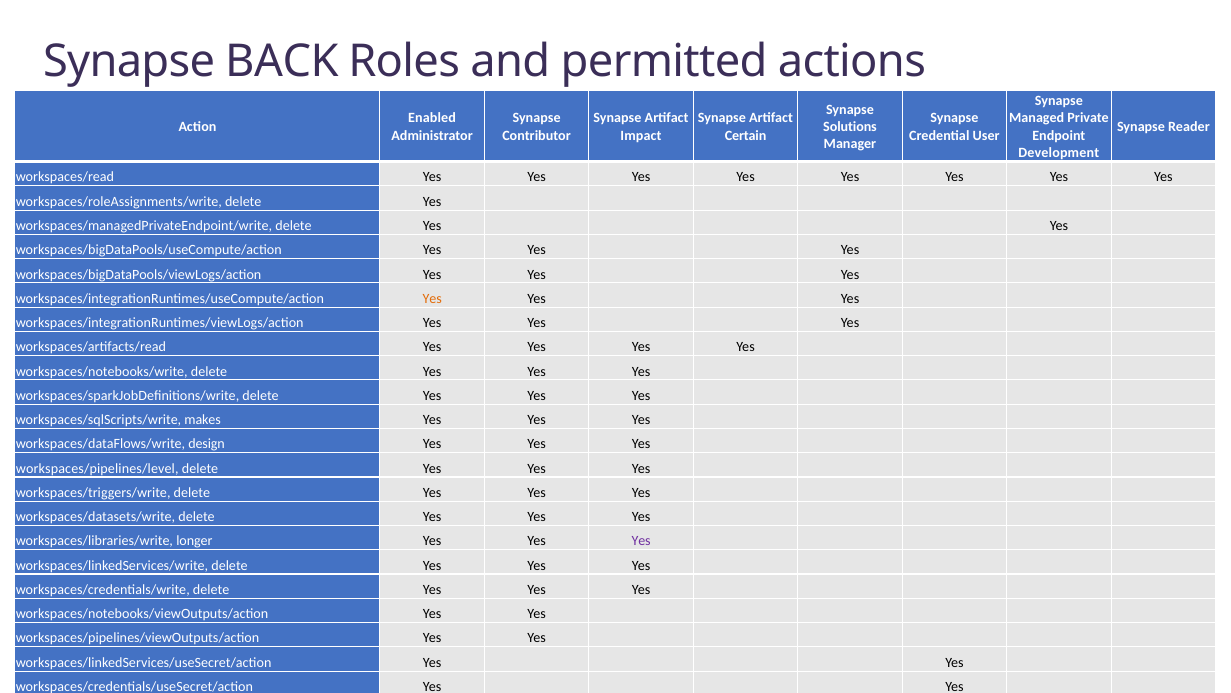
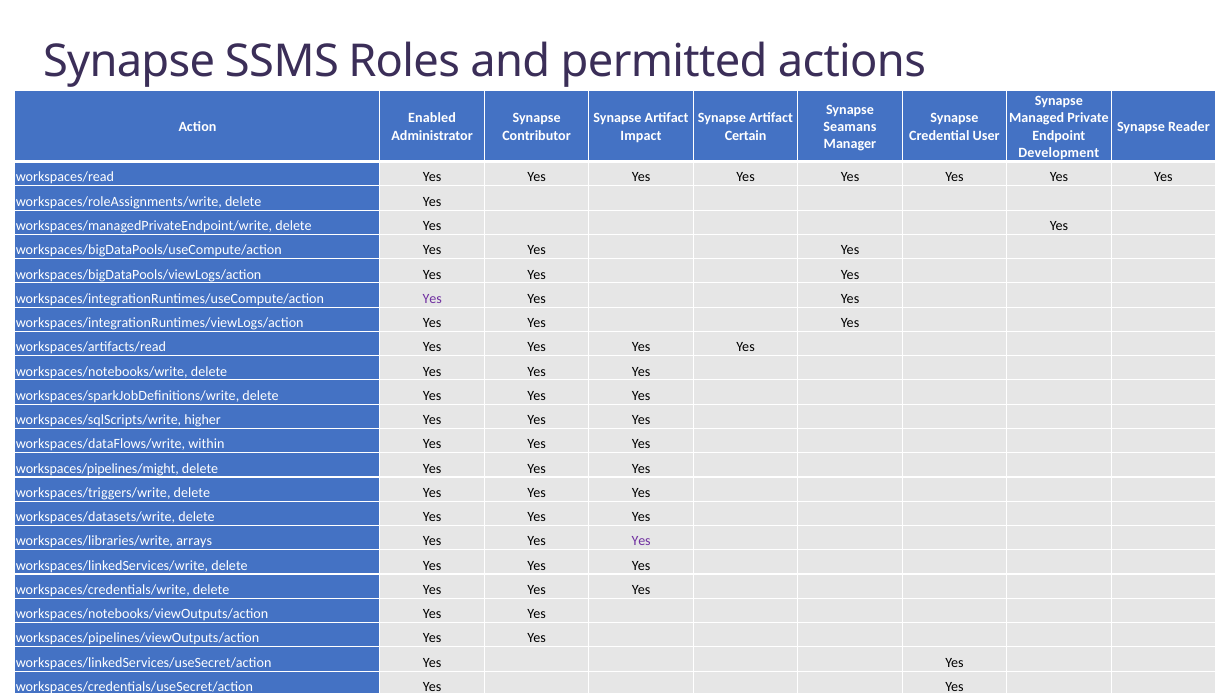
BACK: BACK -> SSMS (282, 62)
Solutions: Solutions -> Seamans (850, 127)
Yes colour: orange -> purple (432, 298)
makes: makes -> higher (203, 420)
design: design -> within (206, 444)
workspaces/pipelines/level: workspaces/pipelines/level -> workspaces/pipelines/might (97, 468)
longer: longer -> arrays (194, 541)
